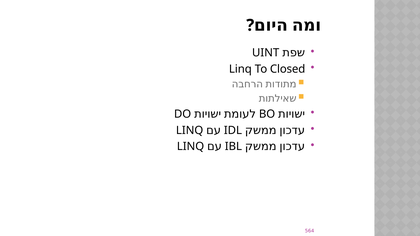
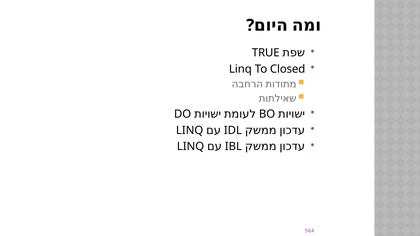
UINT: UINT -> TRUE (266, 53)
